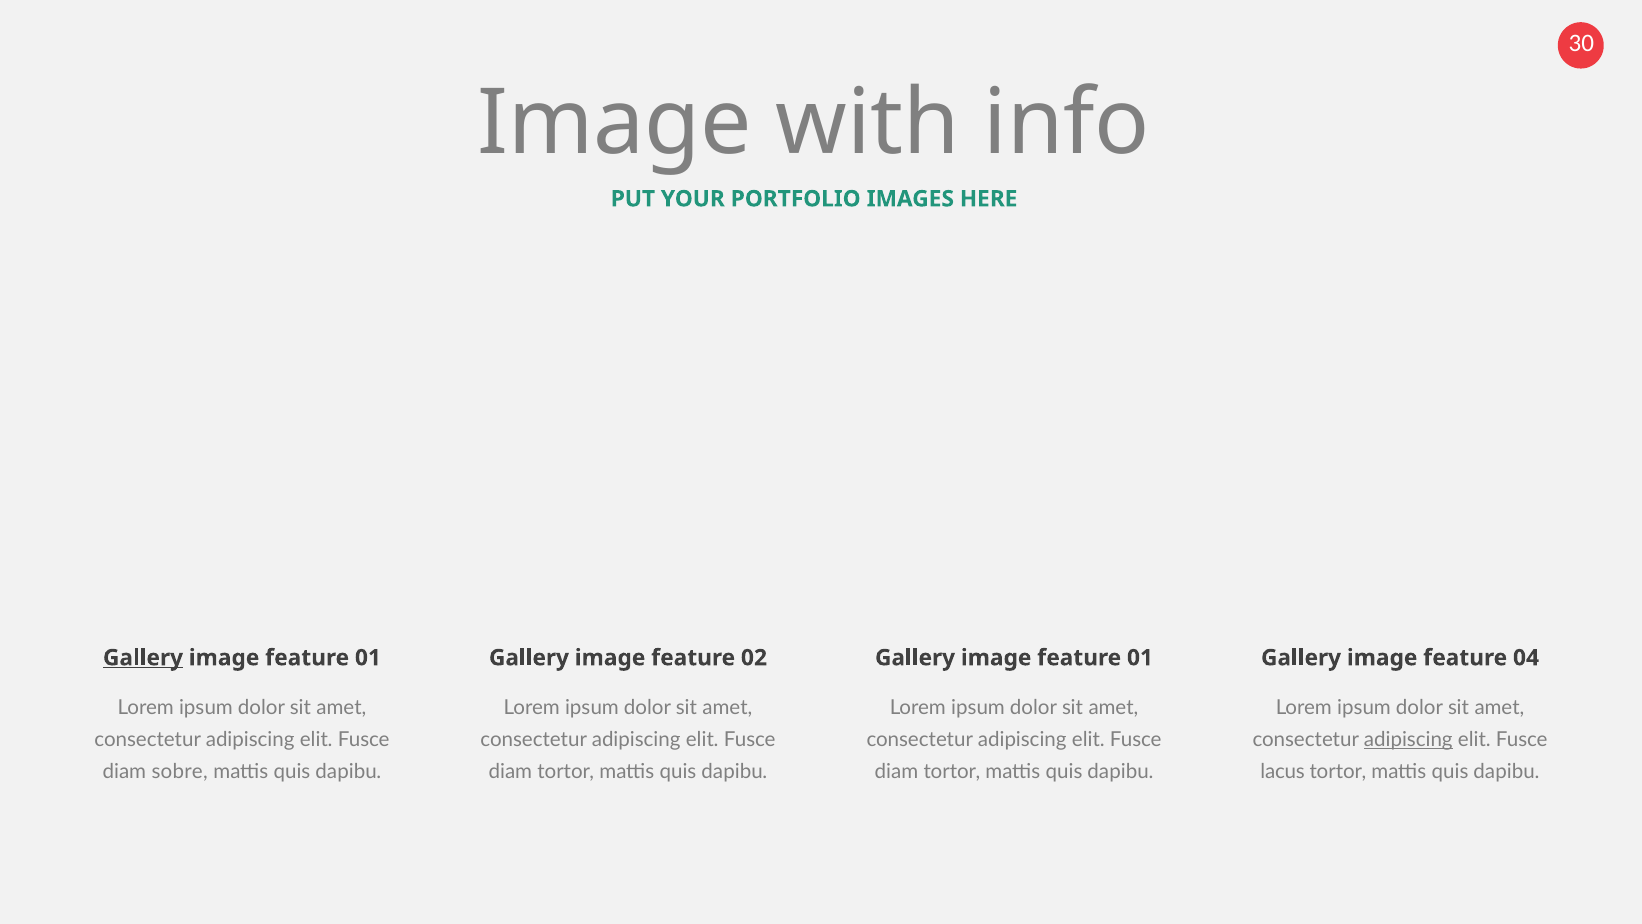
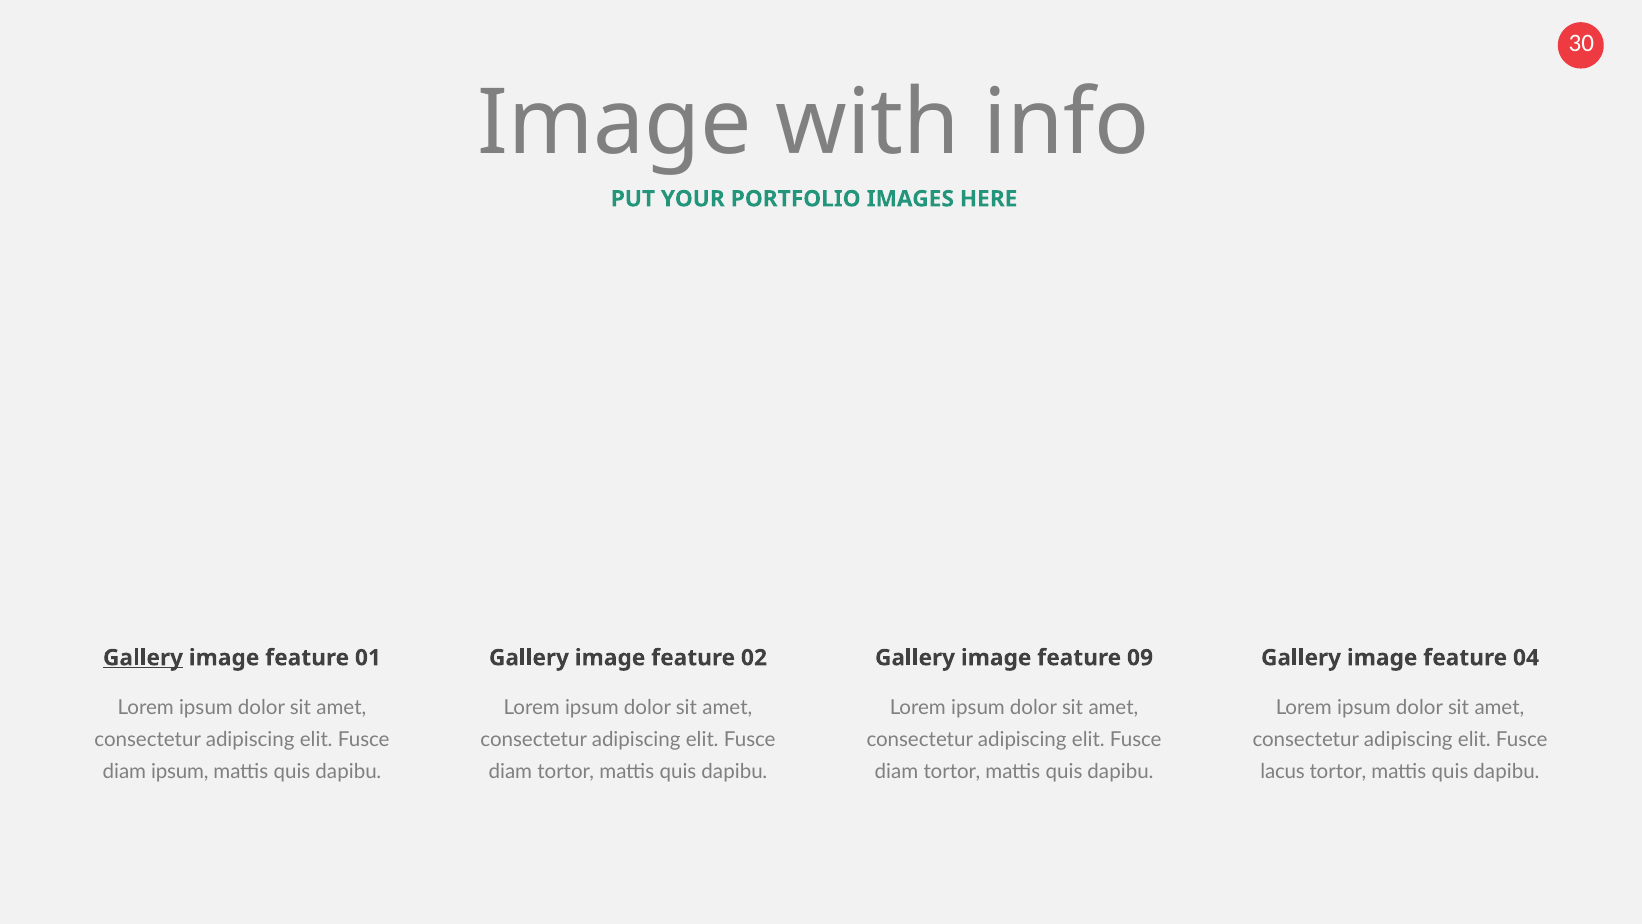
01: 01 -> 09 (1140, 658)
adipiscing underline: present -> none (1408, 739)
diam sobre: sobre -> ipsum (180, 771)
